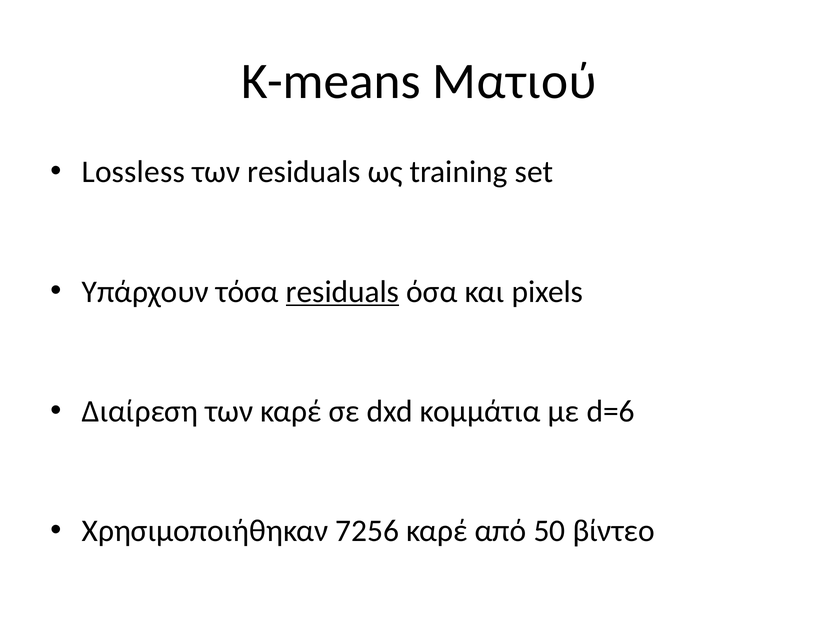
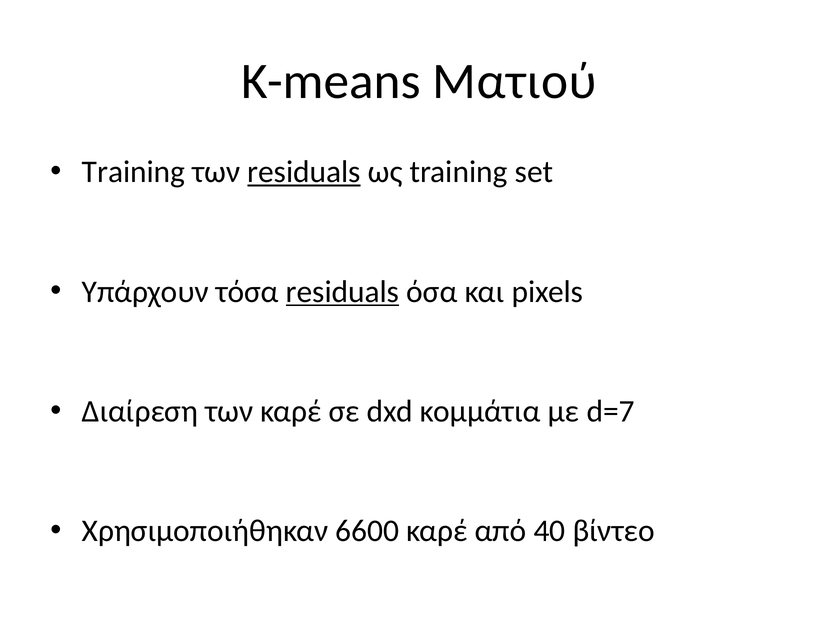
Lossless: Lossless -> Training (133, 172)
residuals underline: none -> present (304, 172)
d=6: d=6 -> d=7 (611, 411)
7256: 7256 -> 6600 (367, 531)
50: 50 -> 40 (549, 531)
